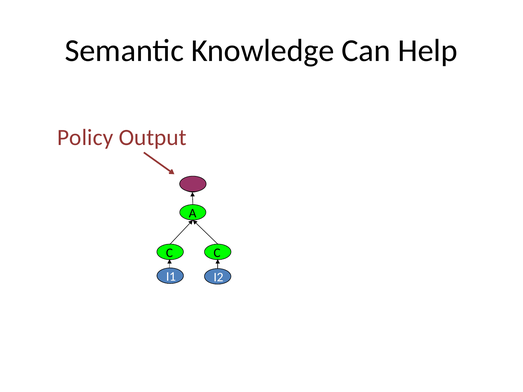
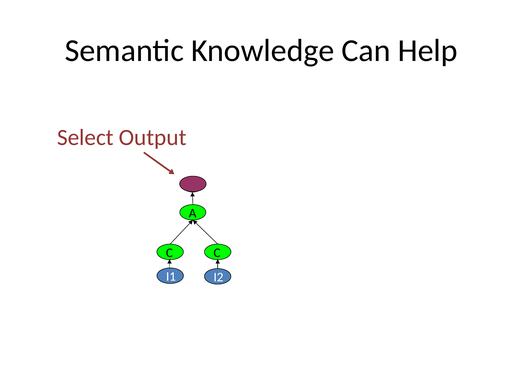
Policy: Policy -> Select (85, 138)
